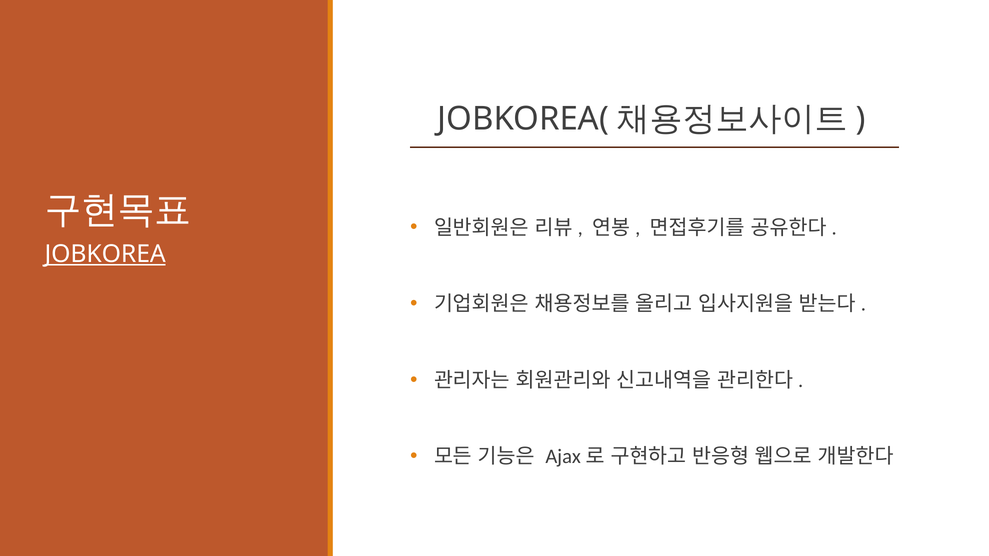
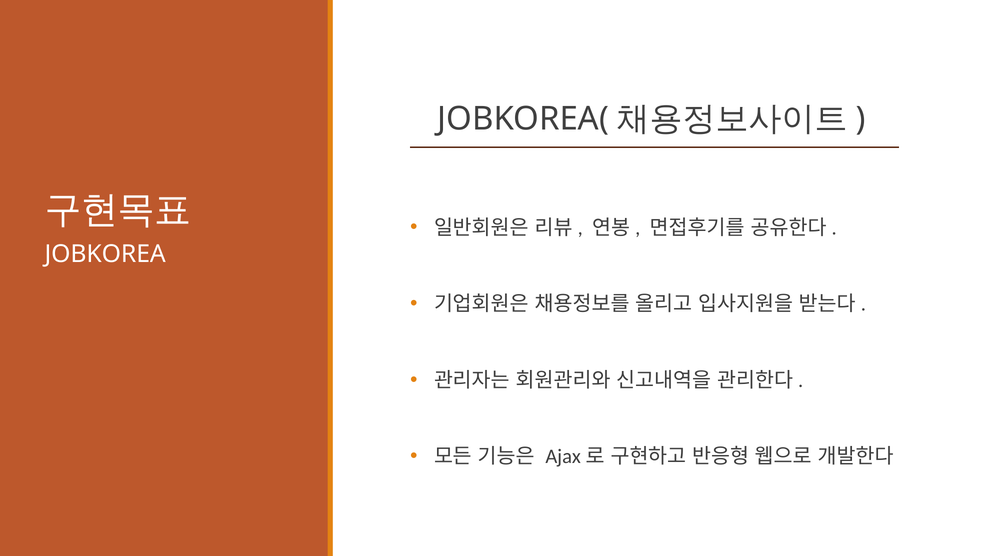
JOBKOREA underline: present -> none (105, 254)
